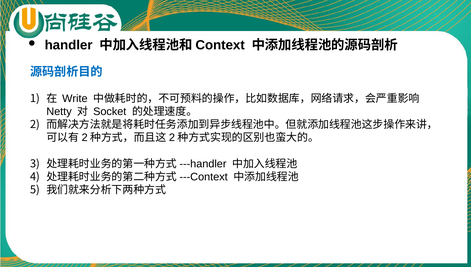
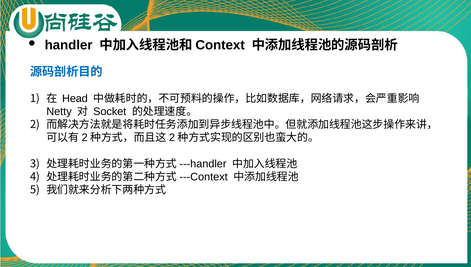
Write: Write -> Head (75, 99)
